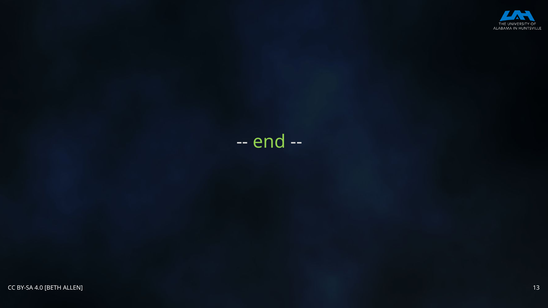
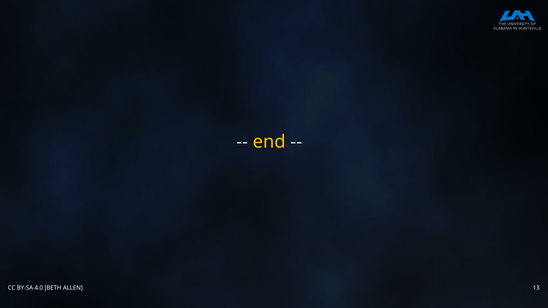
end colour: light green -> yellow (269, 142)
